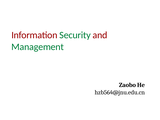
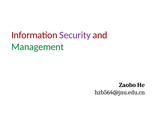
Security colour: green -> purple (75, 35)
